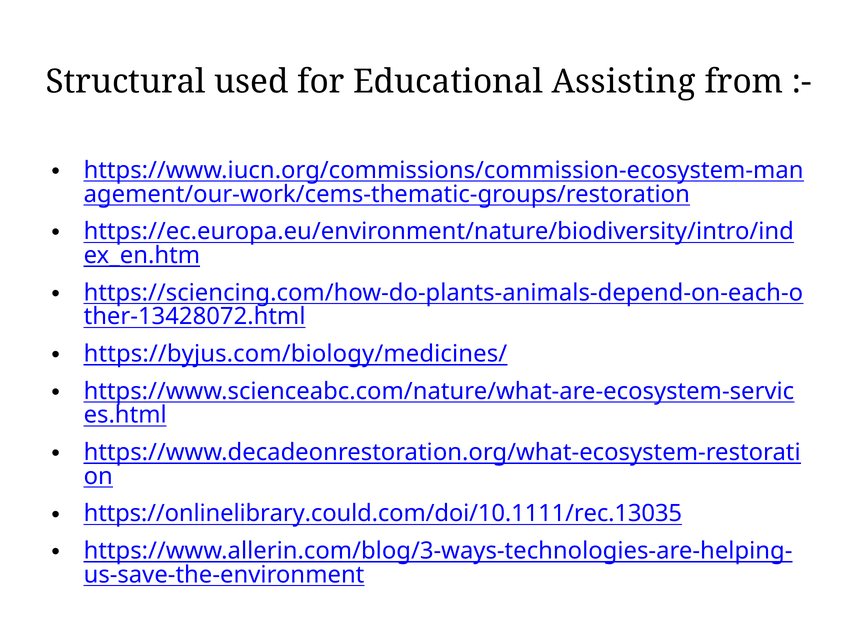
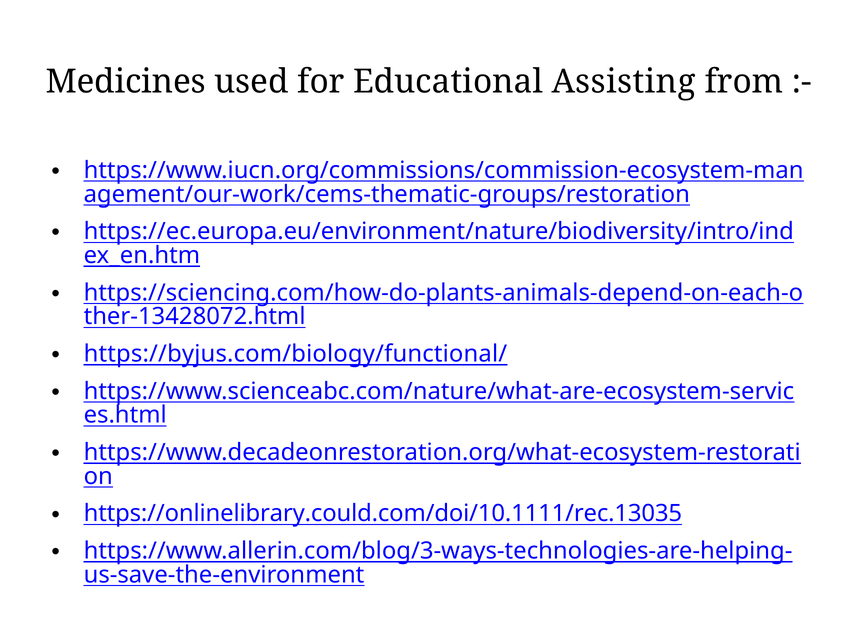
Structural: Structural -> Medicines (126, 82)
https://byjus.com/biology/medicines/: https://byjus.com/biology/medicines/ -> https://byjus.com/biology/functional/ (295, 354)
